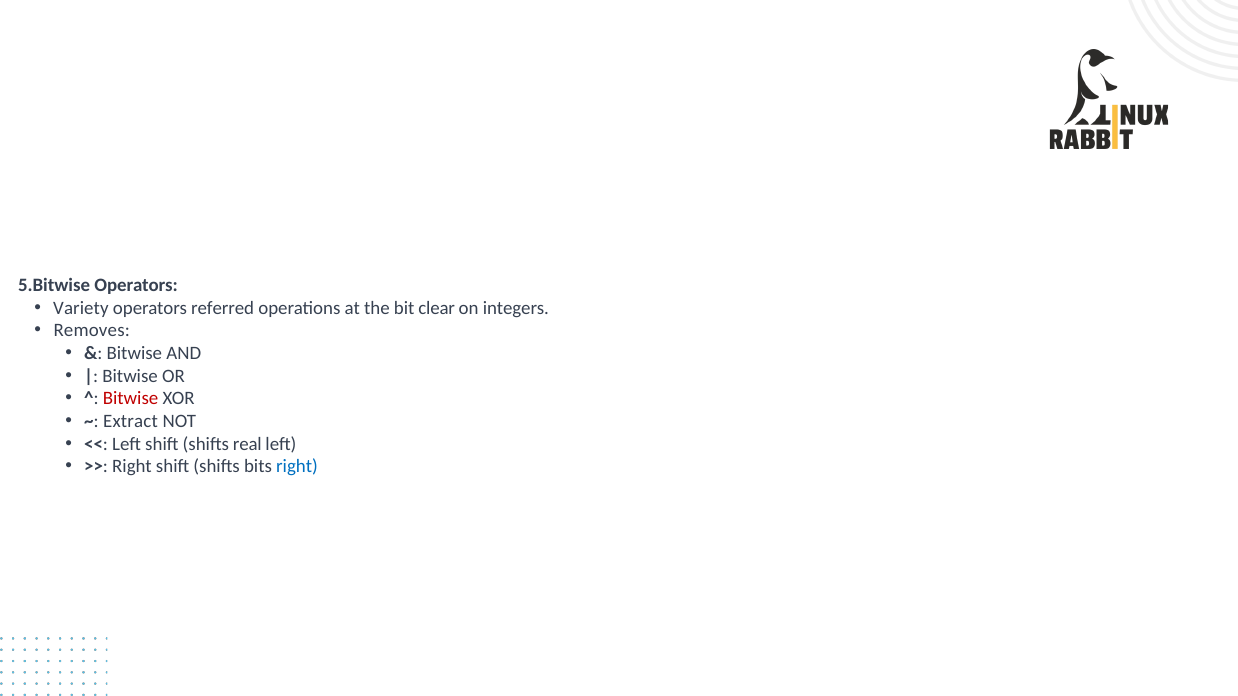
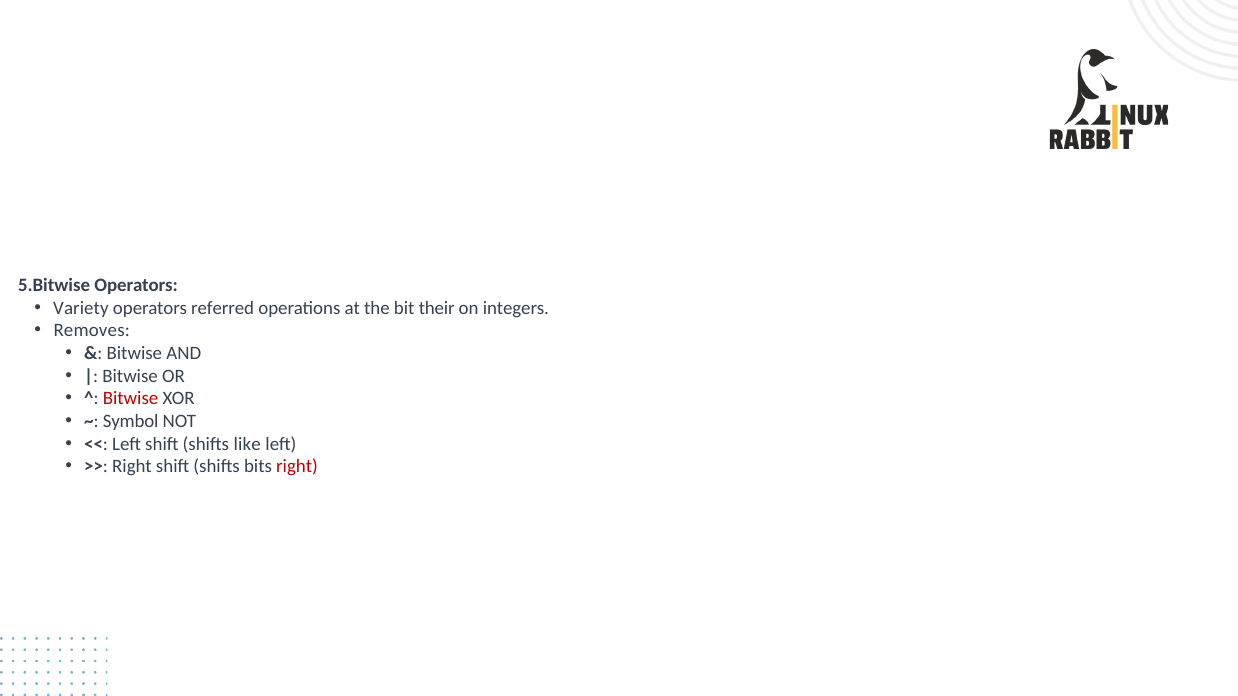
clear: clear -> their (437, 308)
Extract: Extract -> Symbol (131, 421)
real: real -> like (247, 444)
right colour: blue -> red (297, 467)
